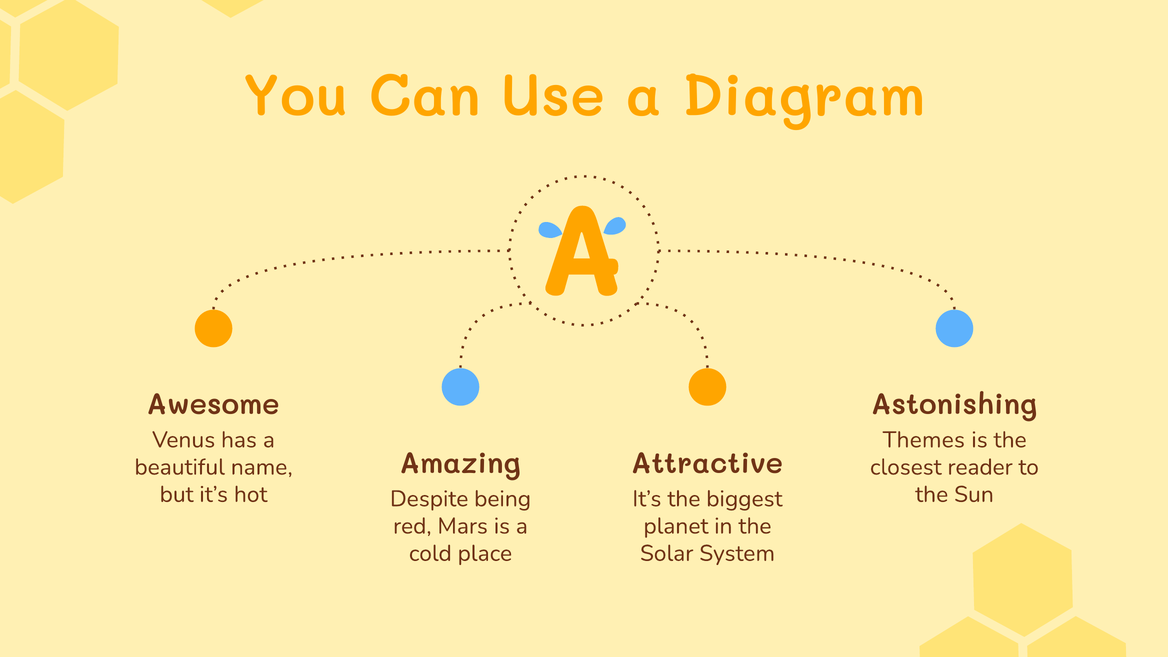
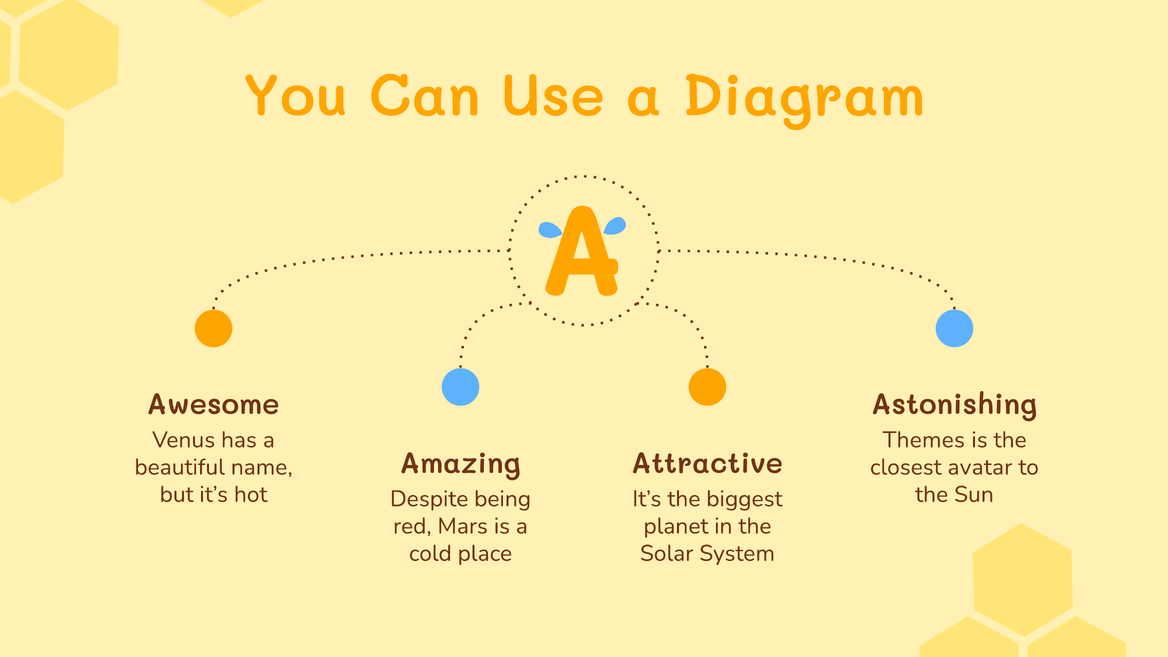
reader: reader -> avatar (980, 467)
